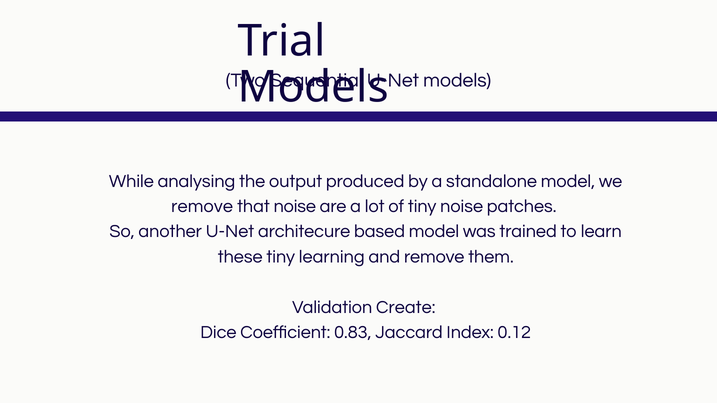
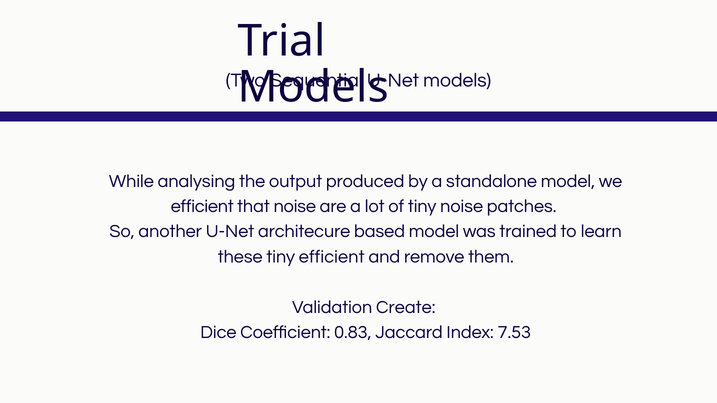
remove: remove -> efficient (202, 206)
tiny learning: learning -> efficient (332, 257)
0.12: 0.12 -> 7.53 (514, 333)
